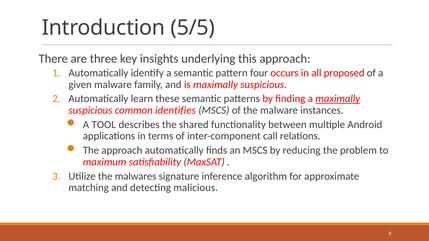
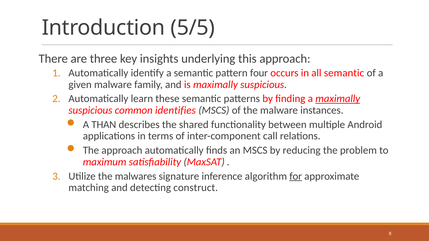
all proposed: proposed -> semantic (344, 73)
TOOL: TOOL -> THAN (104, 125)
for underline: none -> present (296, 176)
malicious: malicious -> construct (196, 188)
